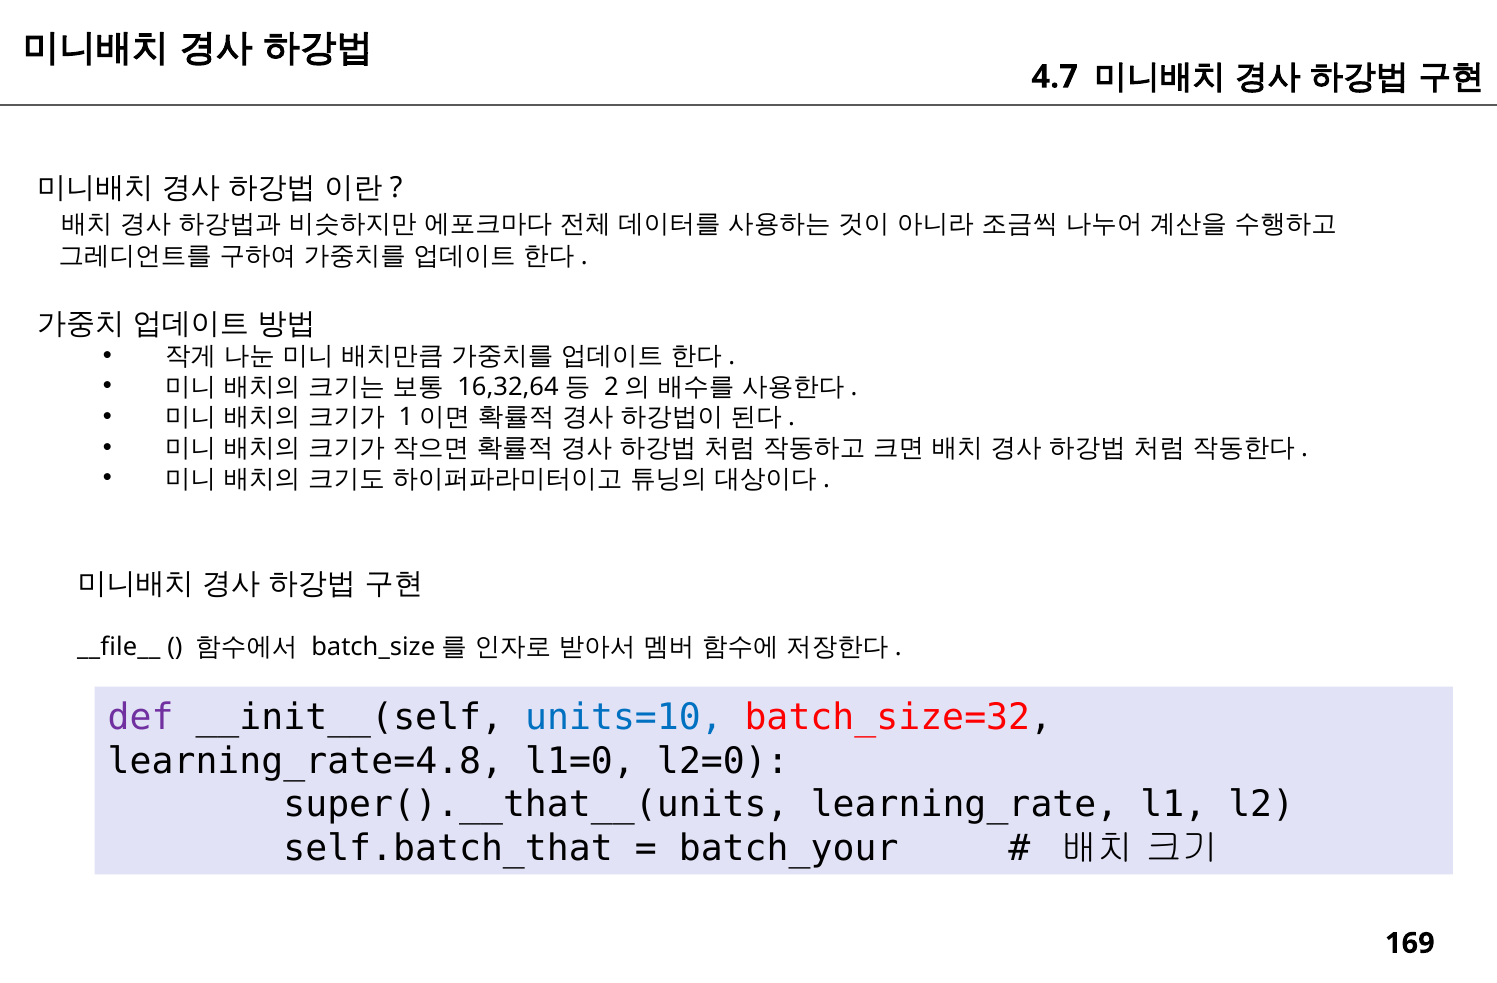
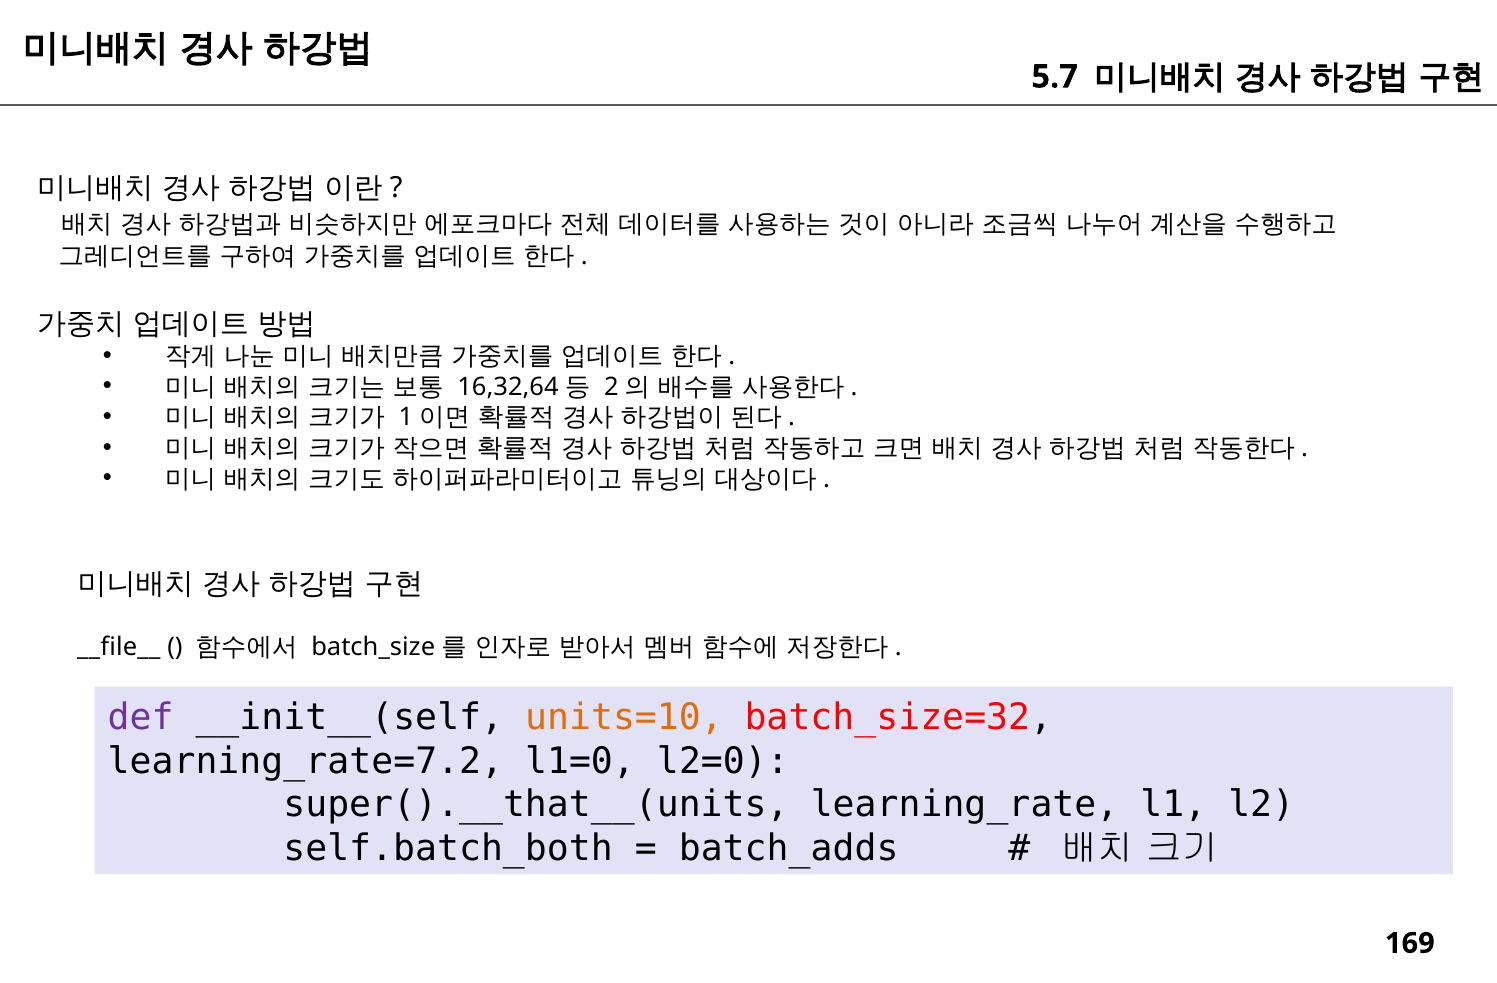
4.7: 4.7 -> 5.7 (1055, 77)
units=10 colour: blue -> orange (624, 718)
learning_rate=4.8: learning_rate=4.8 -> learning_rate=7.2 (305, 761)
self.batch_that: self.batch_that -> self.batch_both (448, 849)
batch_your: batch_your -> batch_adds (789, 849)
